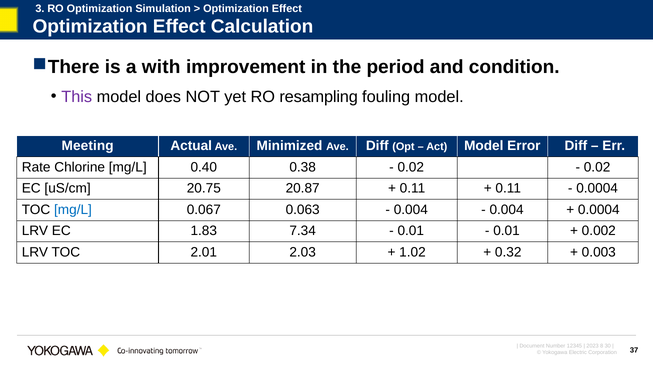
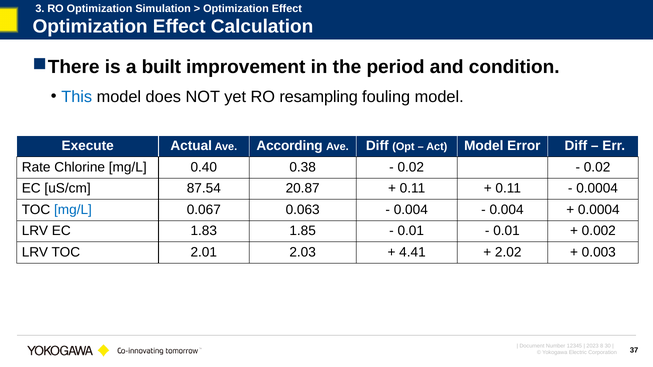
with: with -> built (161, 67)
This colour: purple -> blue (77, 97)
Meeting: Meeting -> Execute (88, 146)
Minimized: Minimized -> According (290, 146)
20.75: 20.75 -> 87.54 (204, 189)
7.34: 7.34 -> 1.85 (303, 231)
1.02: 1.02 -> 4.41 (413, 252)
0.32: 0.32 -> 2.02 (508, 252)
